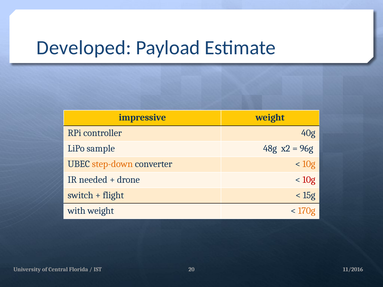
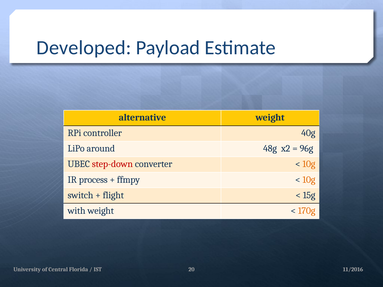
impressive: impressive -> alternative (142, 118)
sample: sample -> around (101, 149)
step-down colour: orange -> red (112, 164)
needed: needed -> process (93, 180)
drone: drone -> ffmpy (128, 180)
10g colour: red -> orange (309, 180)
